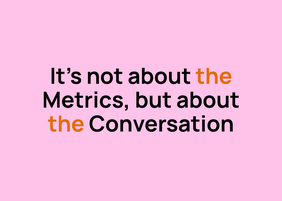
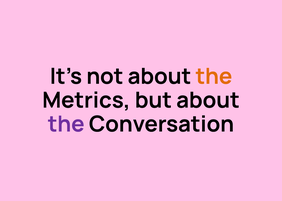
the colour: orange -> purple (66, 124)
